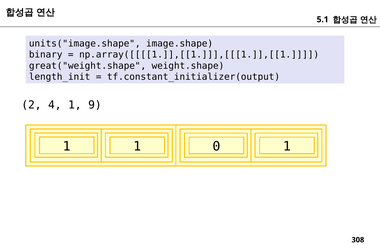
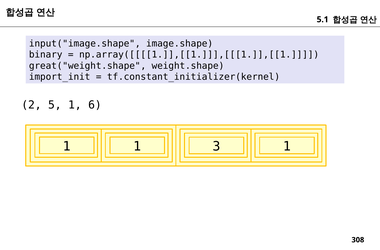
units("image.shape: units("image.shape -> input("image.shape (85, 43)
length_init: length_init -> import_init (60, 77)
tf.constant_initializer(output: tf.constant_initializer(output -> tf.constant_initializer(kernel (193, 77)
4: 4 -> 5 (55, 105)
9: 9 -> 6 (95, 105)
0: 0 -> 3 (216, 146)
